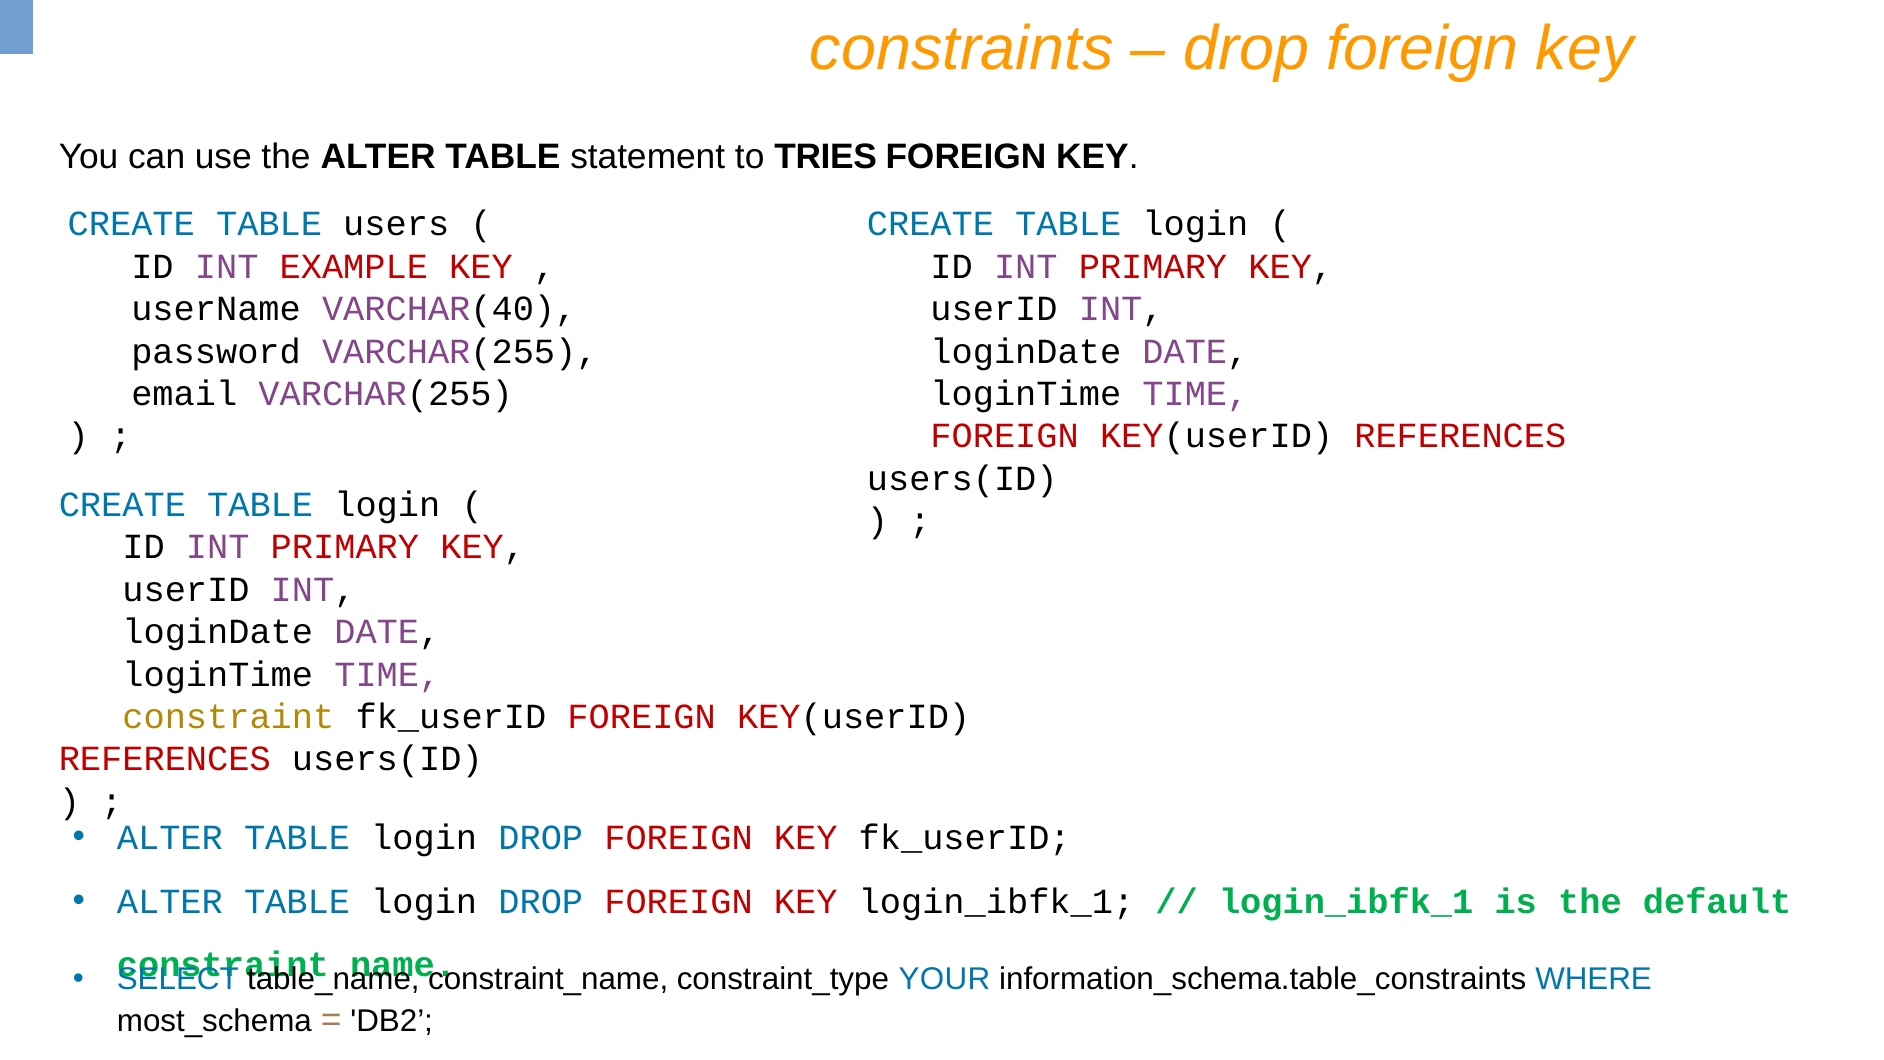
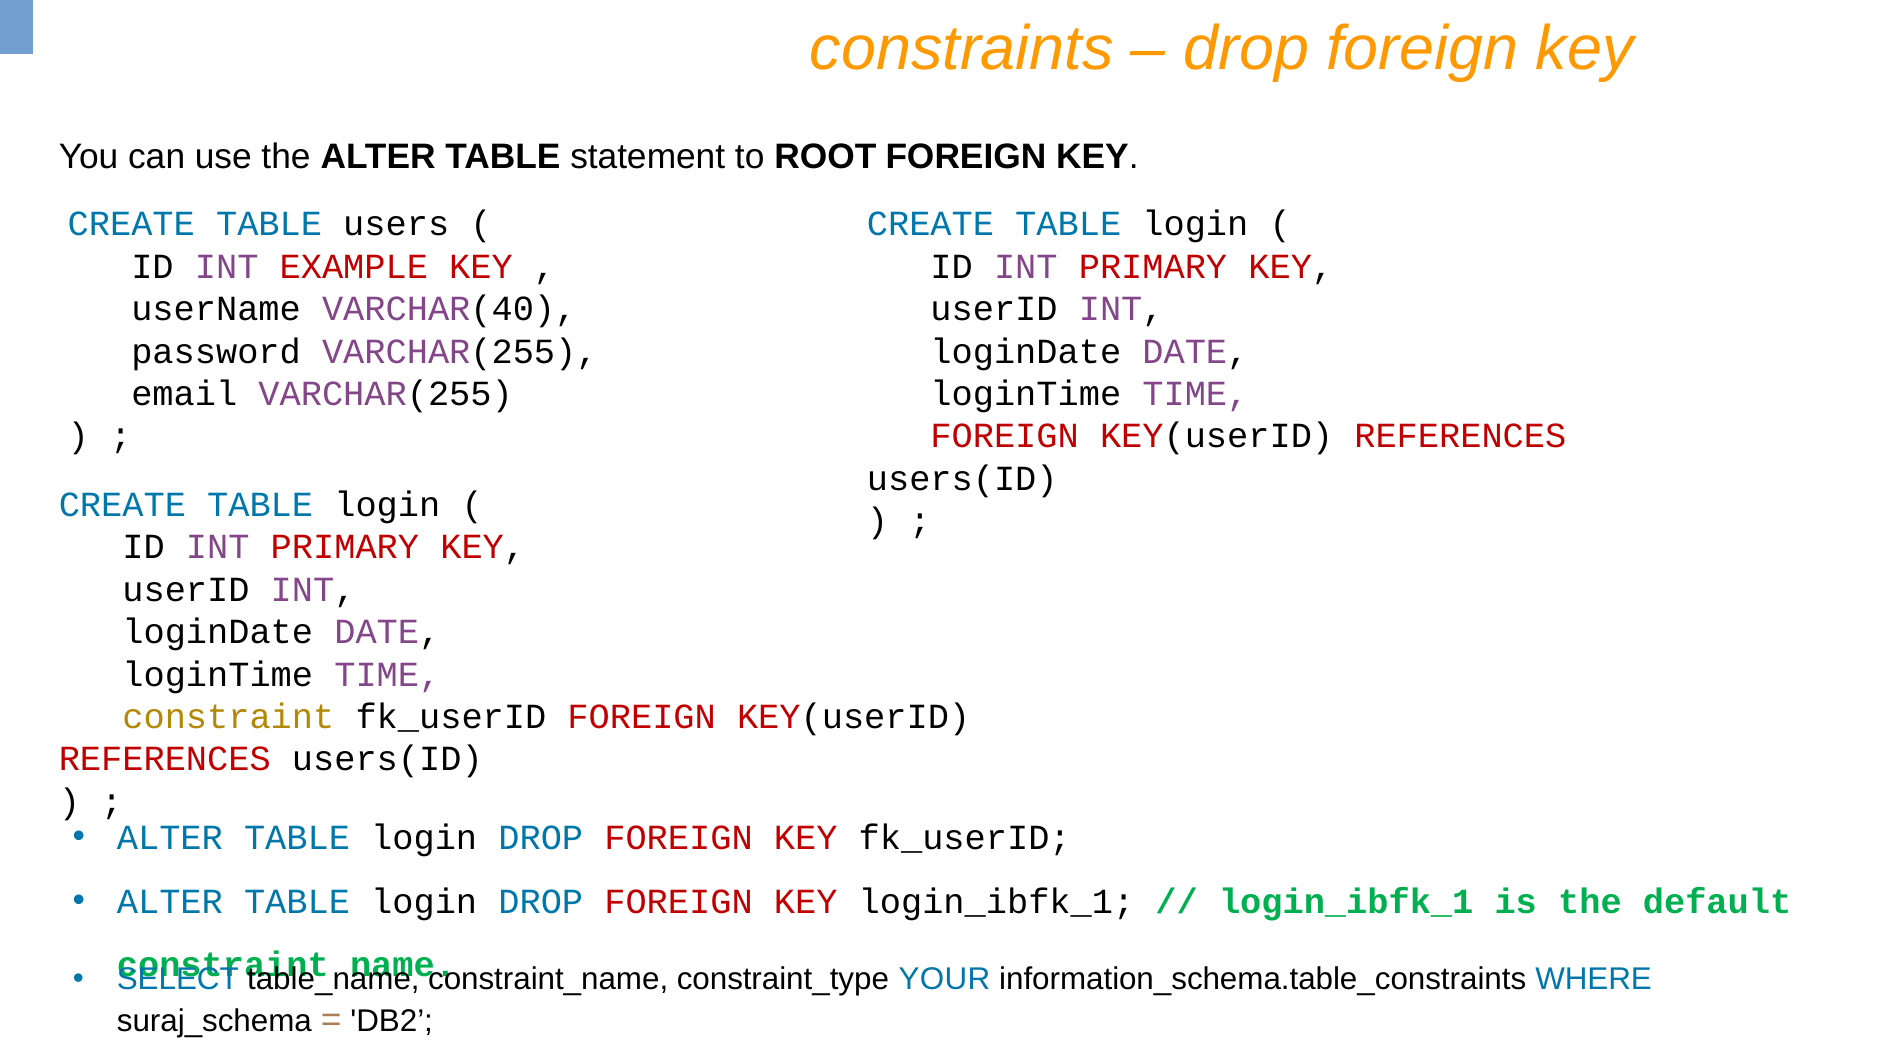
TRIES: TRIES -> ROOT (825, 157)
most_schema: most_schema -> suraj_schema (214, 1021)
